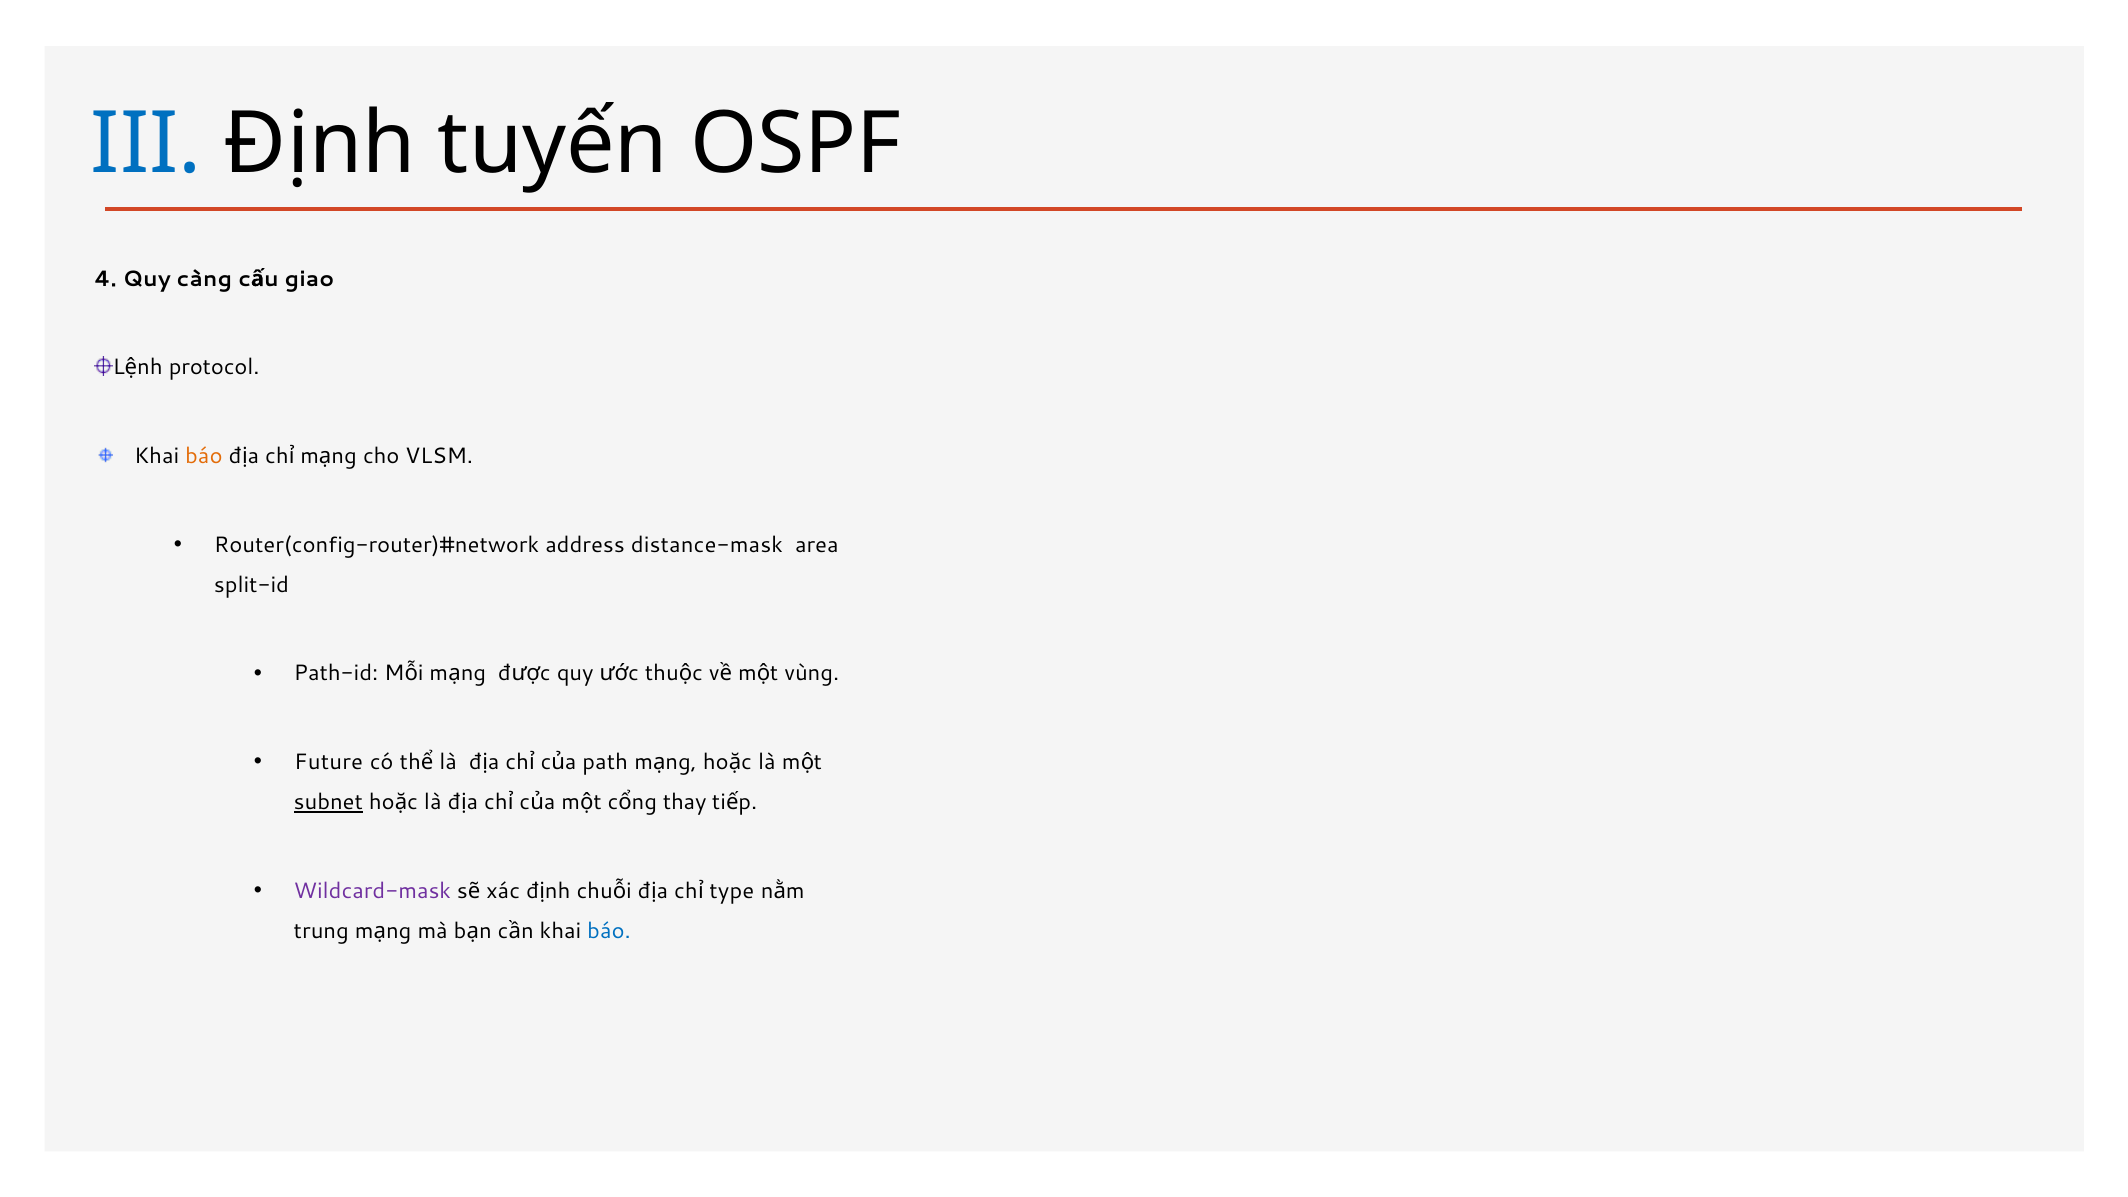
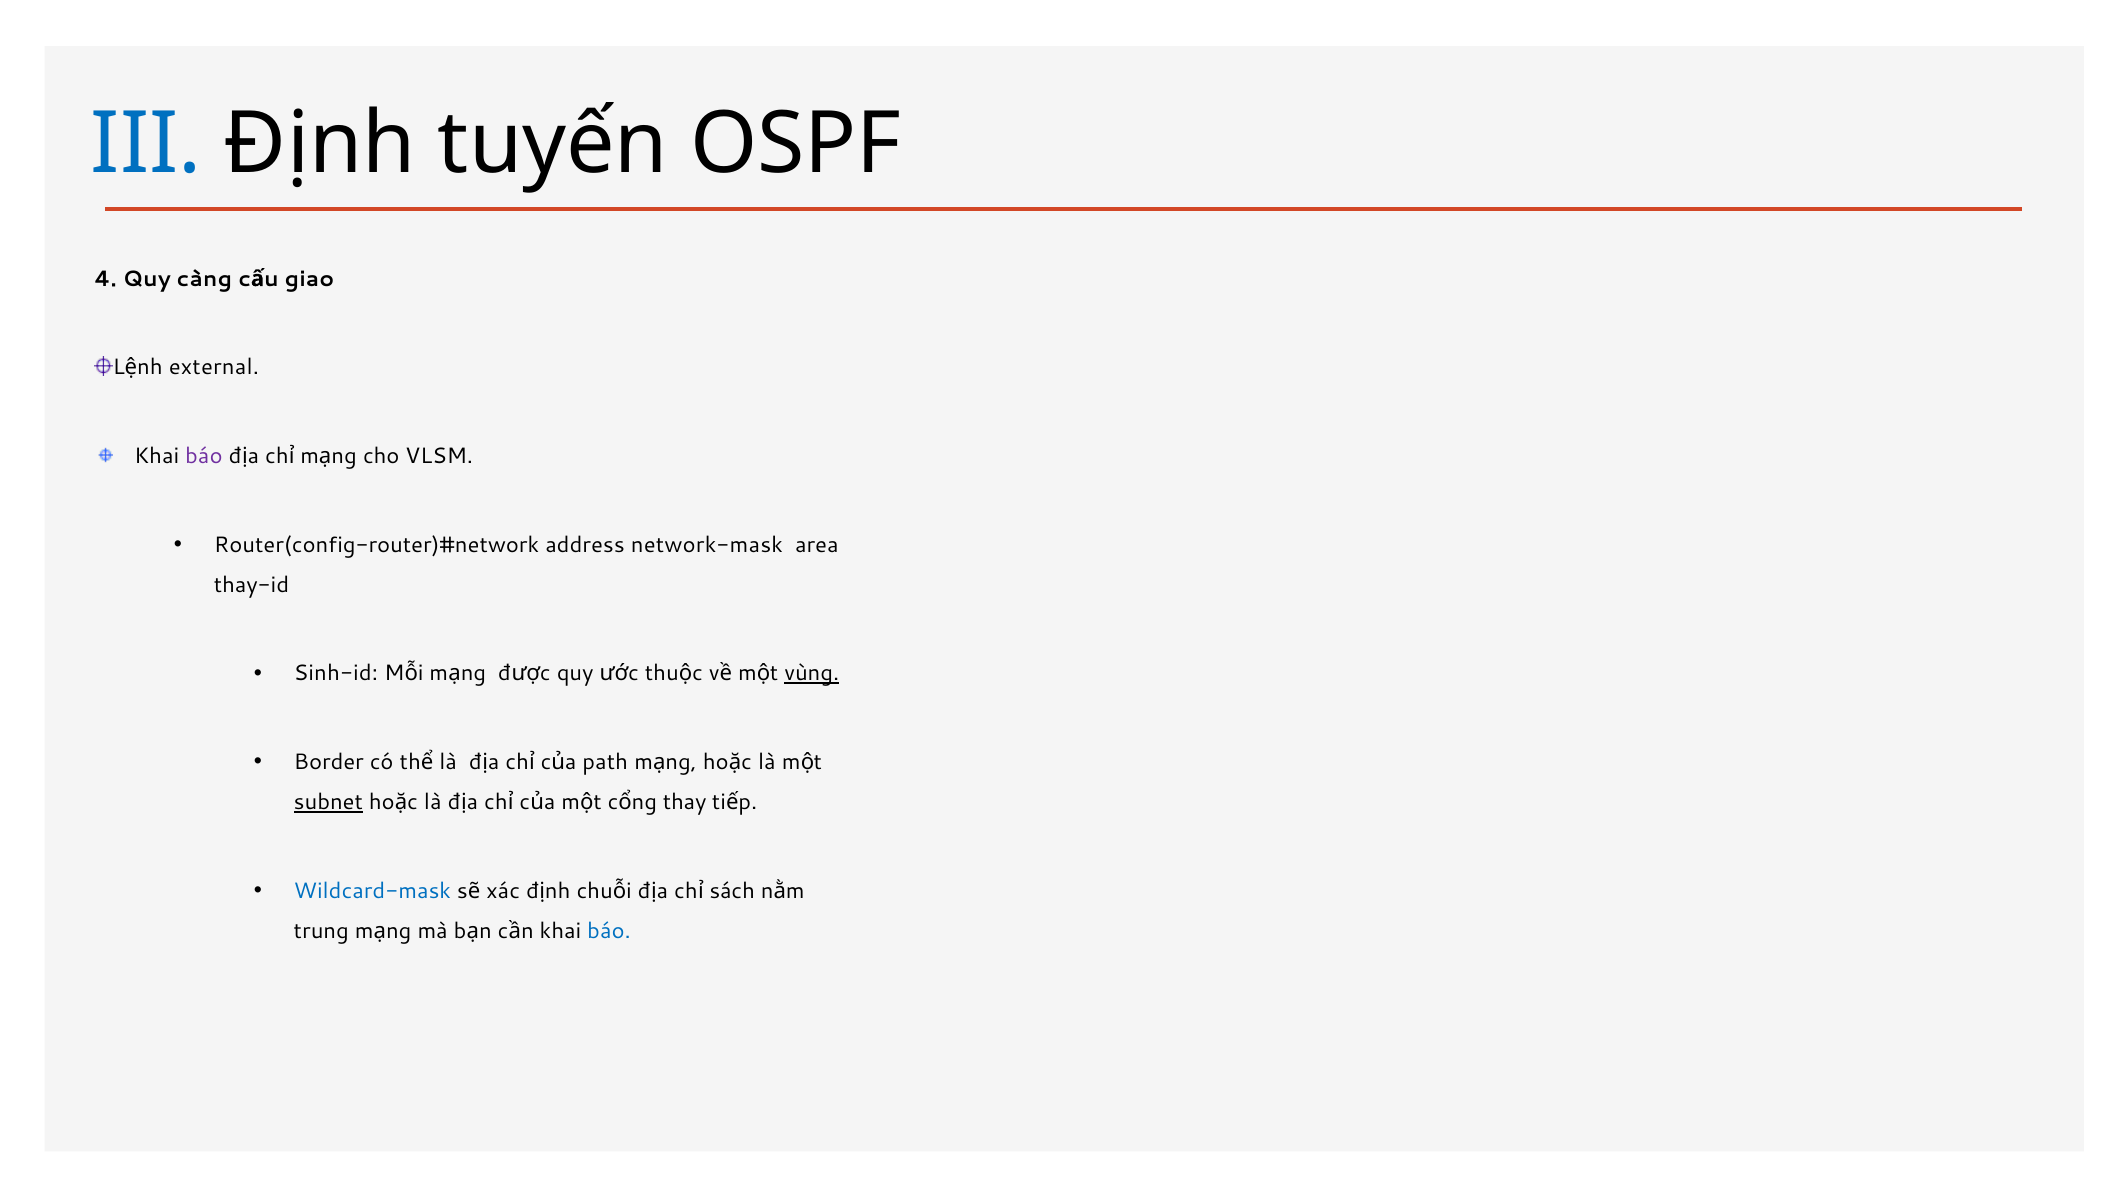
protocol: protocol -> external (214, 367)
báo colour: orange -> purple (204, 456)
distance-mask: distance-mask -> network-mask (707, 545)
split-id: split-id -> thay-id (252, 585)
Path-id: Path-id -> Sinh-id (336, 674)
vùng underline: none -> present (812, 674)
Future: Future -> Border (329, 762)
Wildcard-mask colour: purple -> blue (372, 891)
type: type -> sách (732, 891)
